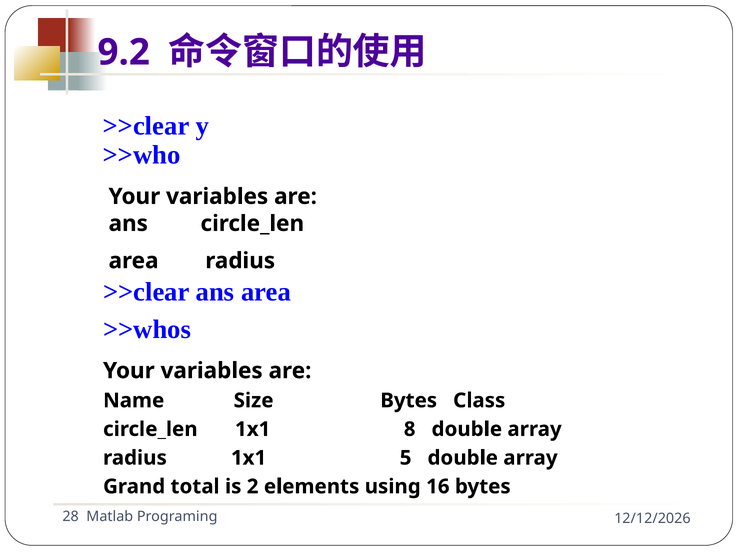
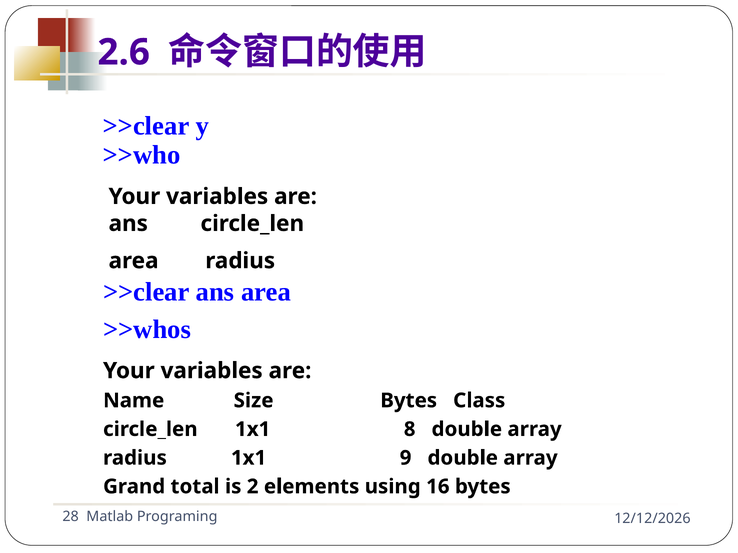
9.2: 9.2 -> 2.6 (124, 52)
5: 5 -> 9 (406, 458)
